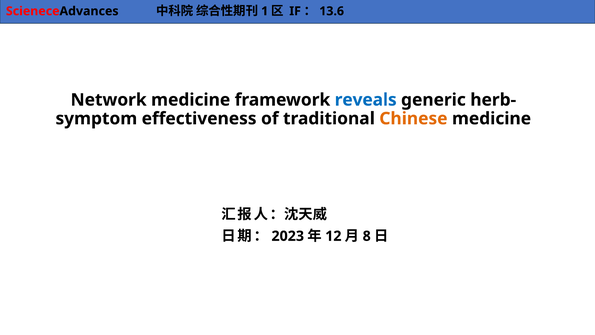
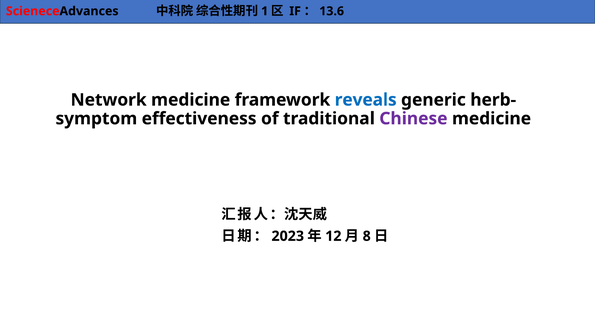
Chinese colour: orange -> purple (413, 118)
